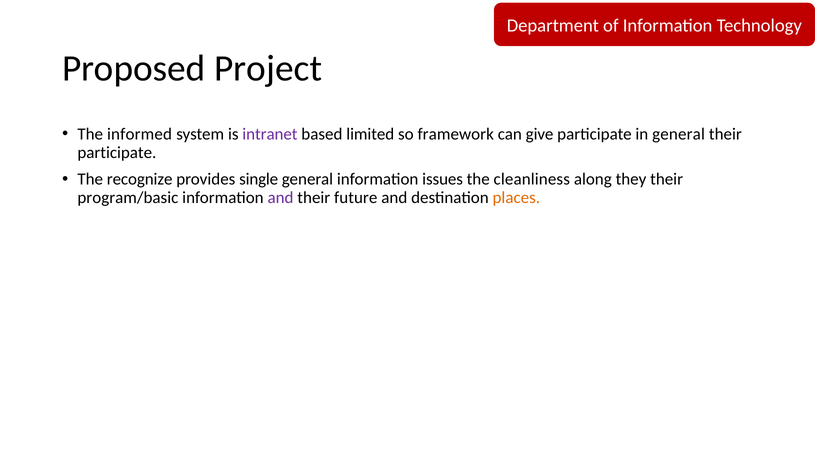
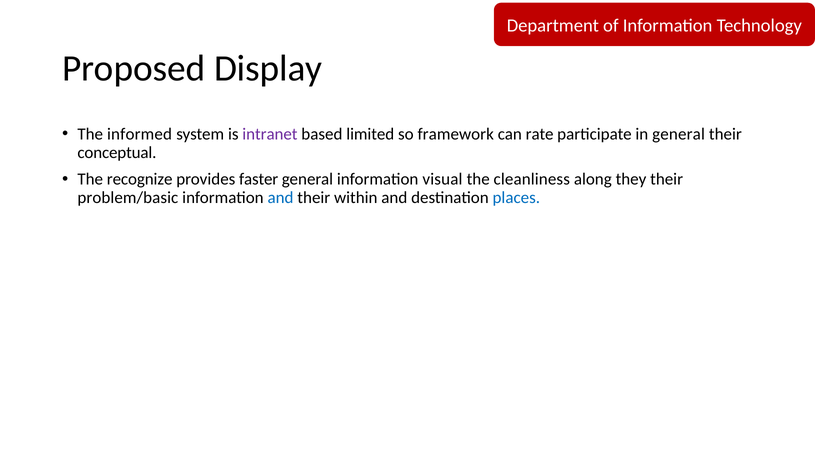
Project: Project -> Display (268, 68)
give: give -> rate (540, 134)
participate: participate -> conceptual (117, 153)
single: single -> faster (259, 179)
issues: issues -> visual (442, 179)
program/basic: program/basic -> problem/basic (128, 198)
and colour: purple -> blue (281, 198)
future: future -> within (356, 198)
places colour: orange -> blue (516, 198)
